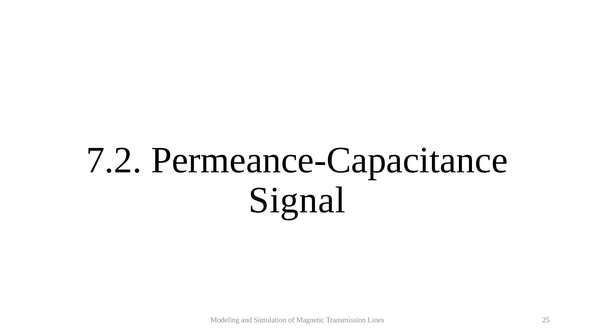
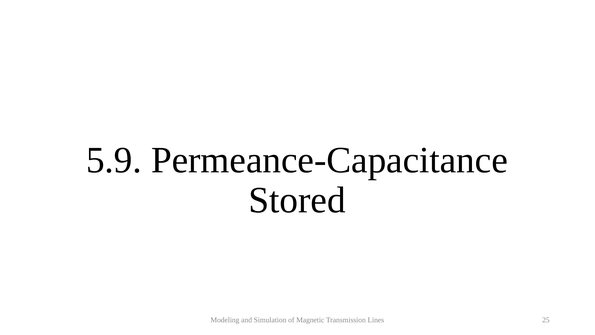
7.2: 7.2 -> 5.9 (114, 160)
Signal: Signal -> Stored (297, 200)
